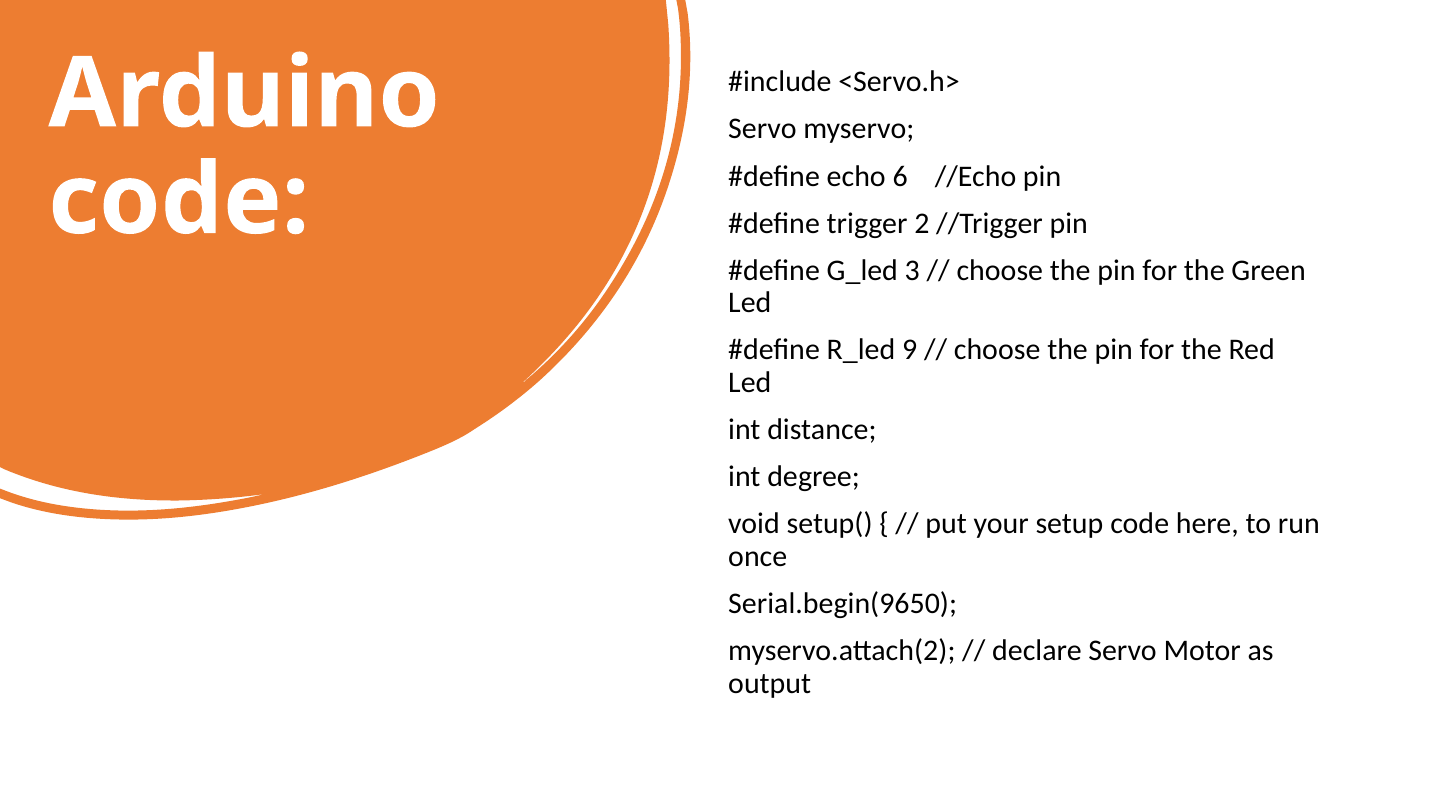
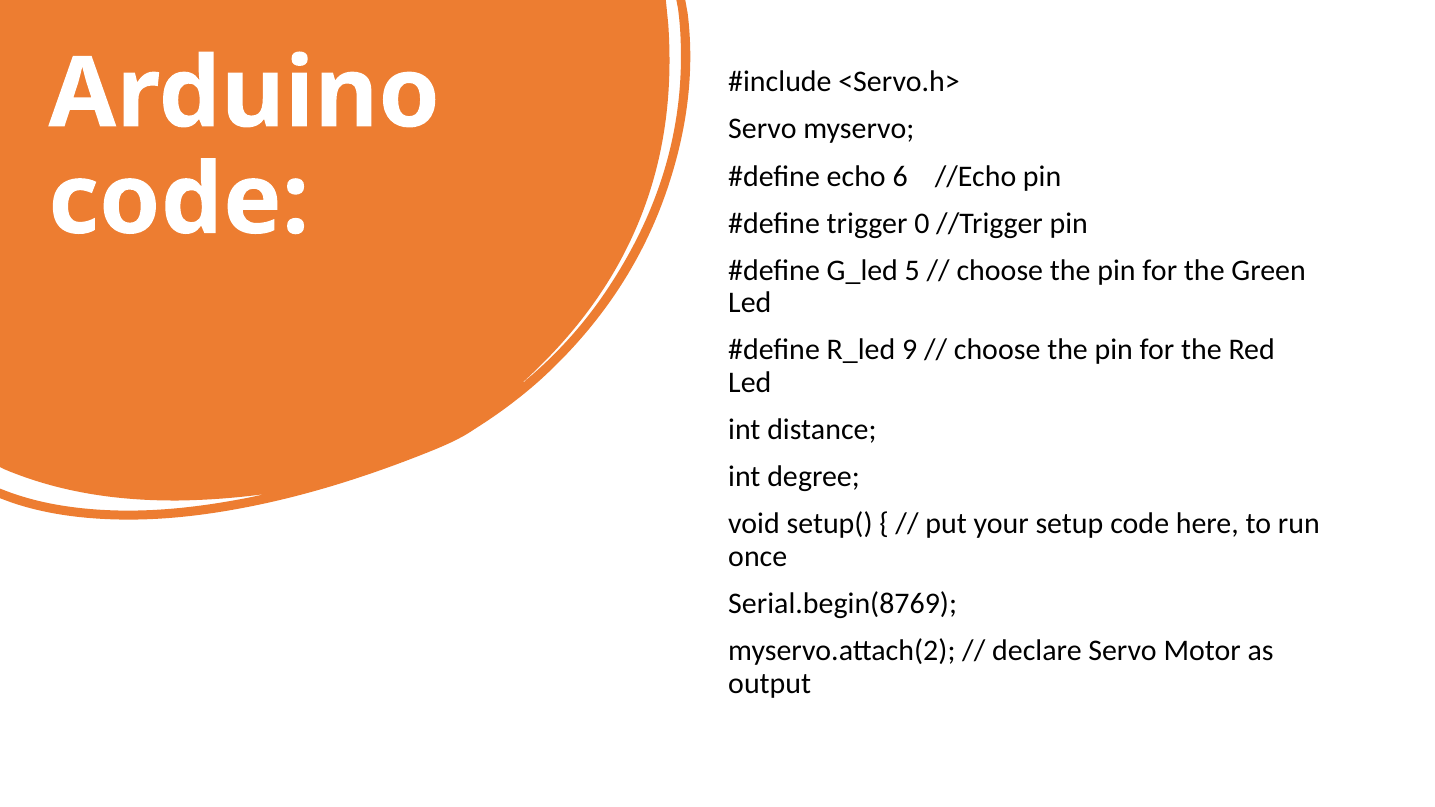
2: 2 -> 0 (922, 223)
3: 3 -> 5 (912, 271)
Serial.begin(9650: Serial.begin(9650 -> Serial.begin(8769 (843, 604)
